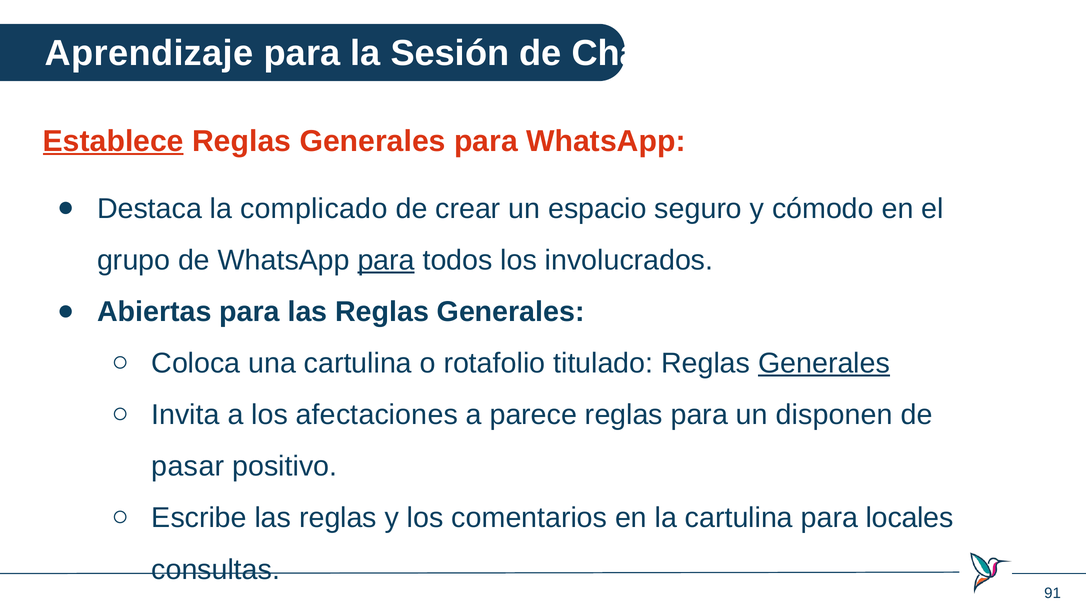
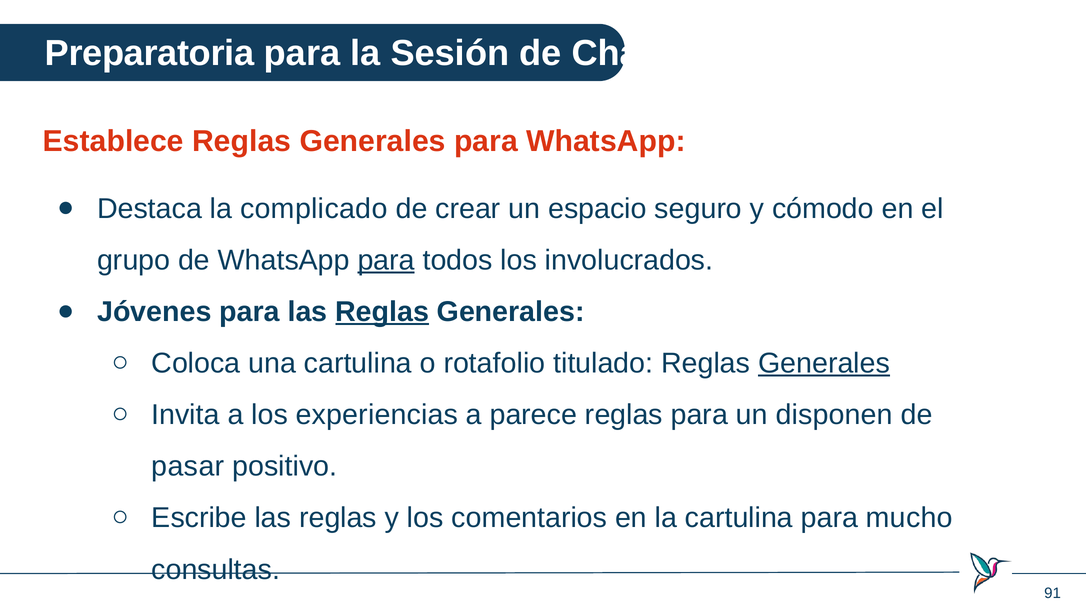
Aprendizaje: Aprendizaje -> Preparatoria (149, 53)
Establece underline: present -> none (113, 141)
Abiertas: Abiertas -> Jóvenes (154, 312)
Reglas underline: none -> present (382, 312)
afectaciones: afectaciones -> experiencias (377, 415)
locales: locales -> mucho (909, 518)
